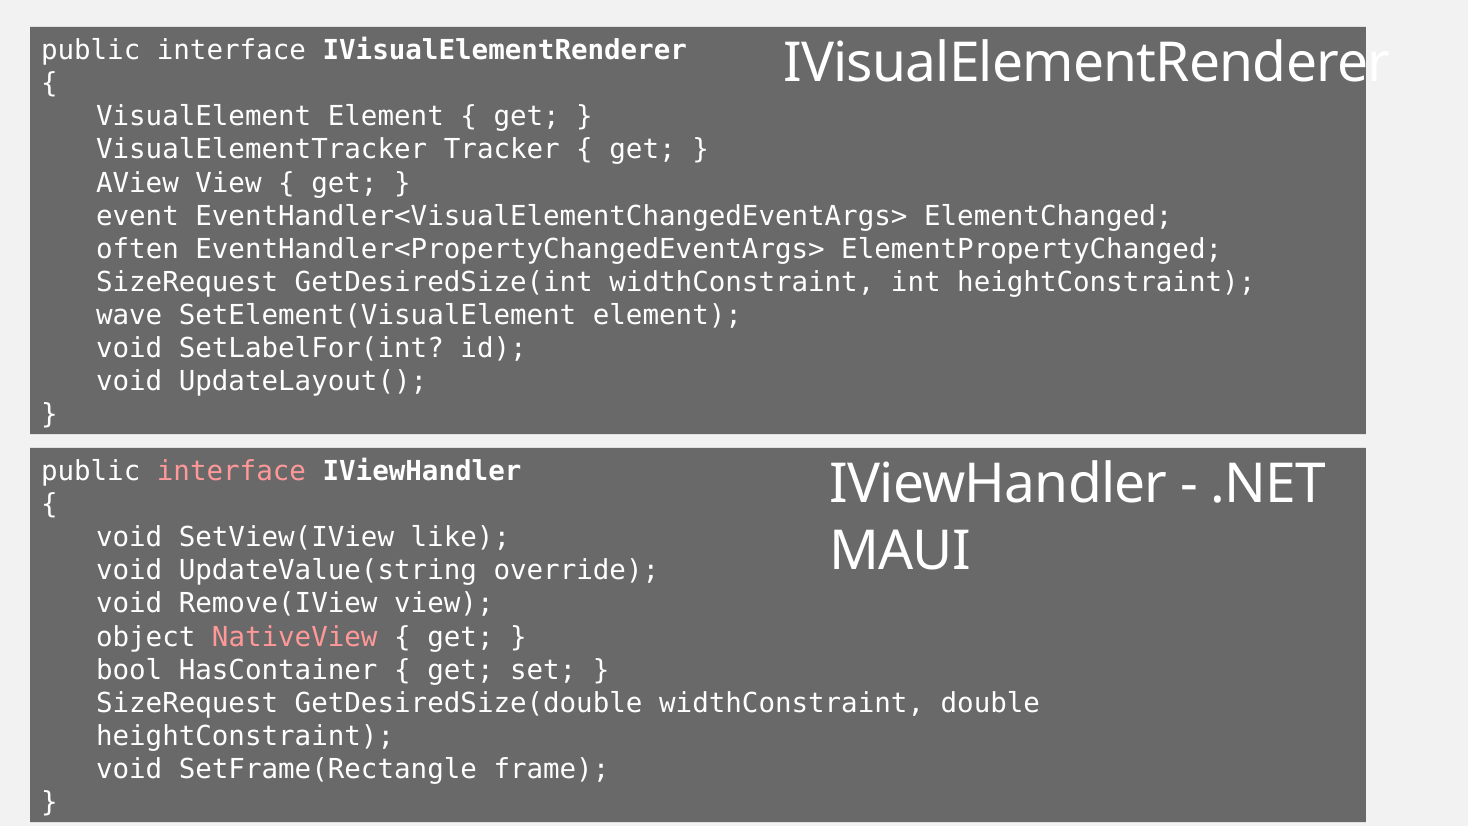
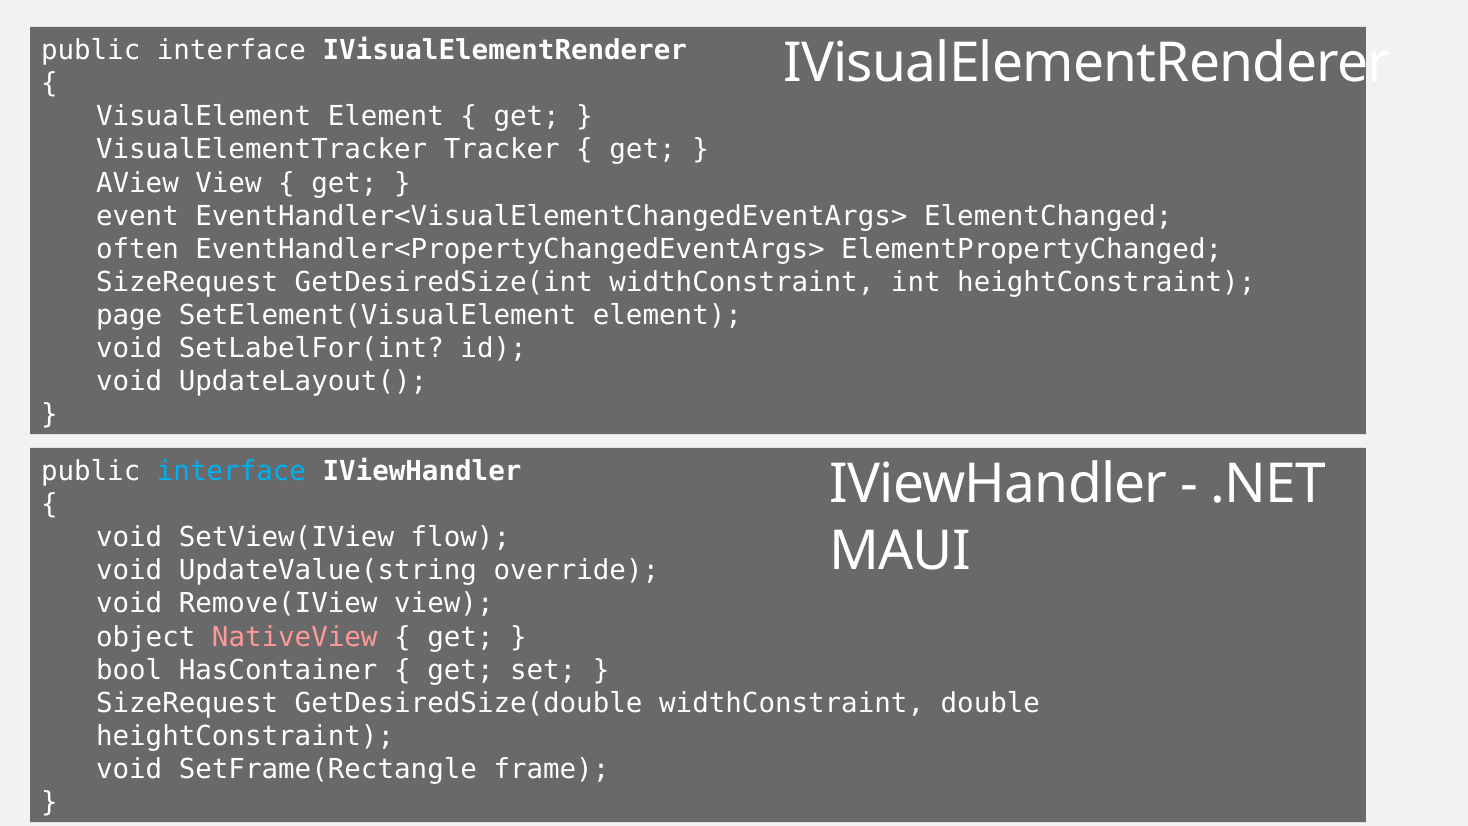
wave: wave -> page (129, 315)
interface colour: pink -> light blue (231, 472)
like: like -> flow (460, 538)
